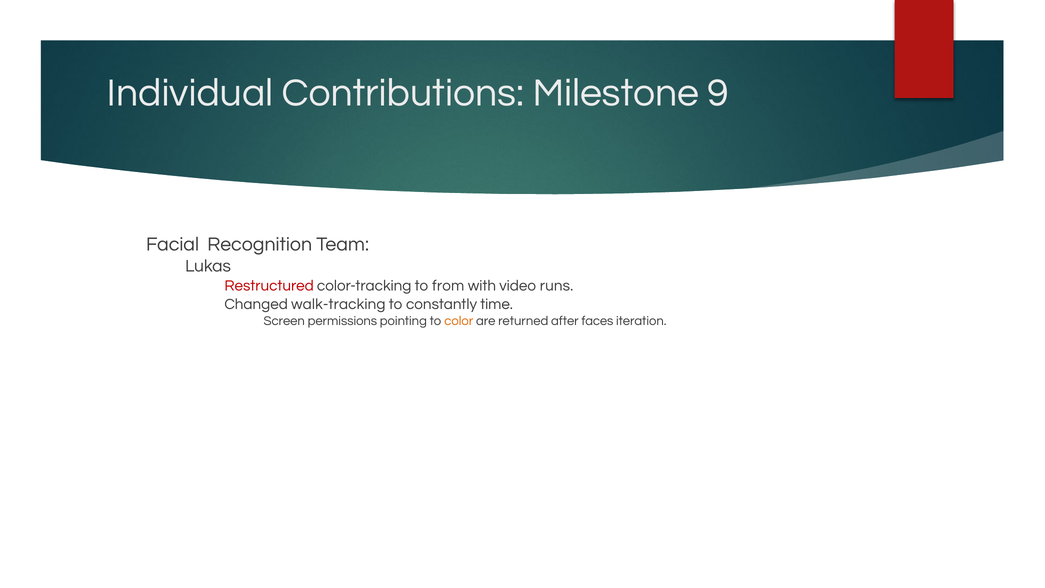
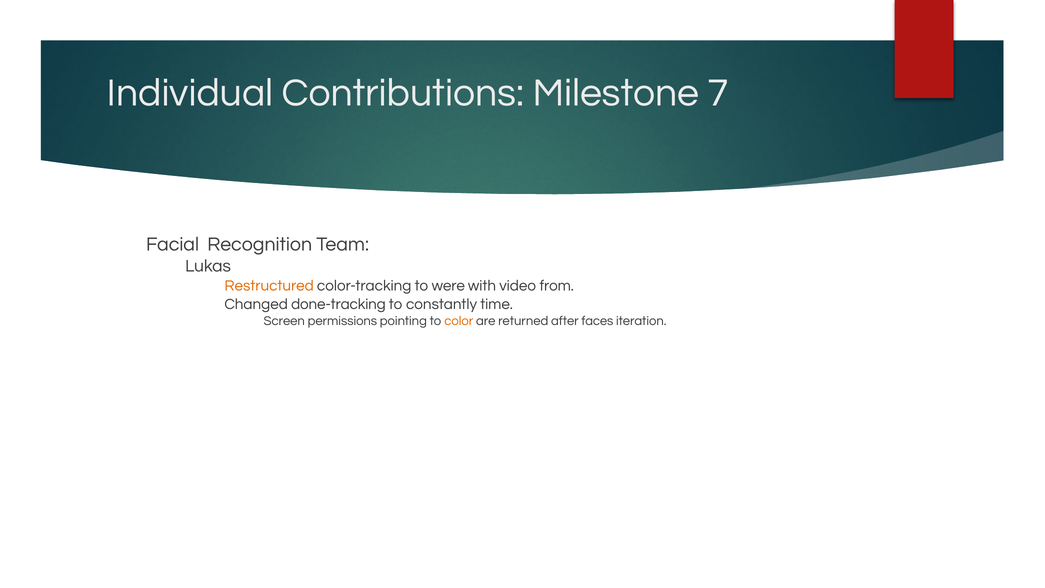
9: 9 -> 7 (718, 93)
Restructured colour: red -> orange (269, 286)
from: from -> were (448, 286)
runs: runs -> from (557, 286)
walk-tracking: walk-tracking -> done-tracking (338, 304)
